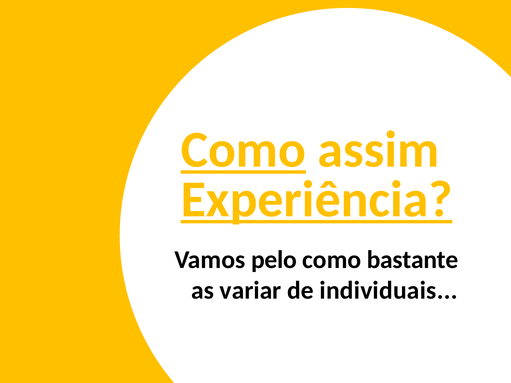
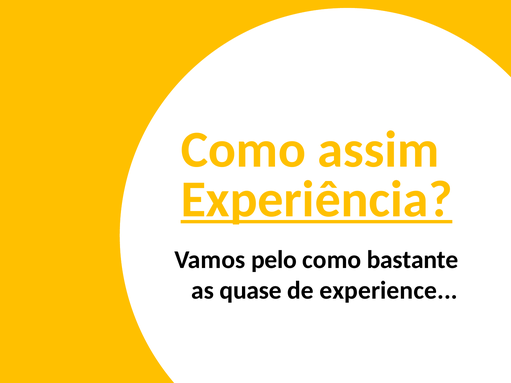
Como underline: present -> none (243, 150)
variar: variar -> quase (251, 291)
individuais: individuais -> experience (389, 291)
